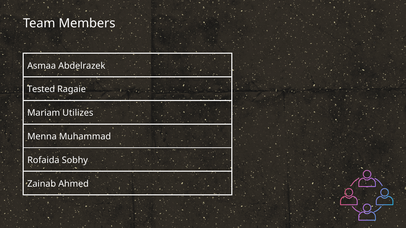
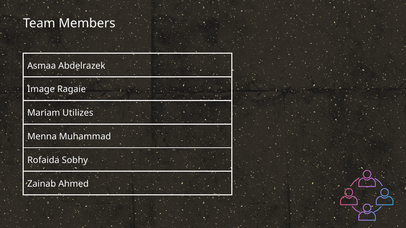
Tested: Tested -> Image (41, 89)
